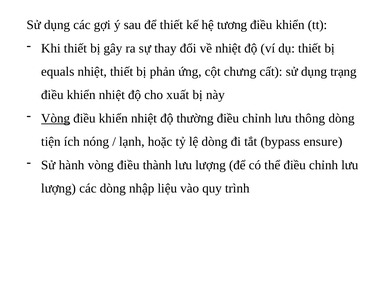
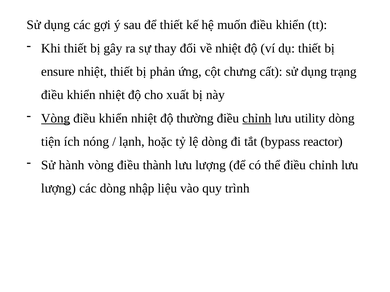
tương: tương -> muốn (232, 25)
equals: equals -> ensure (58, 72)
chỉnh underline: none -> present (257, 119)
thông: thông -> utility (310, 119)
ensure: ensure -> reactor (323, 142)
